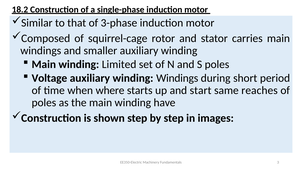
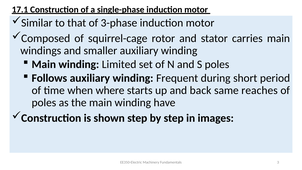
18.2: 18.2 -> 17.1 (20, 10)
Voltage: Voltage -> Follows (49, 78)
winding Windings: Windings -> Frequent (177, 78)
start: start -> back (201, 90)
